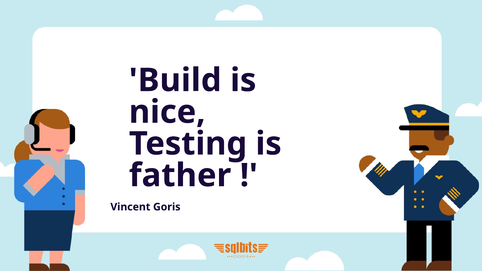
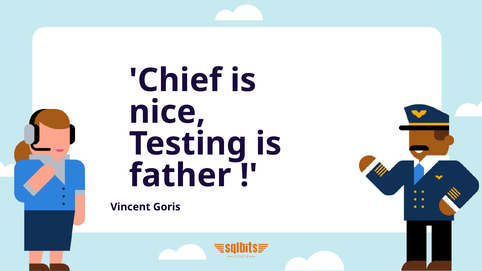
Build: Build -> Chief (175, 80)
